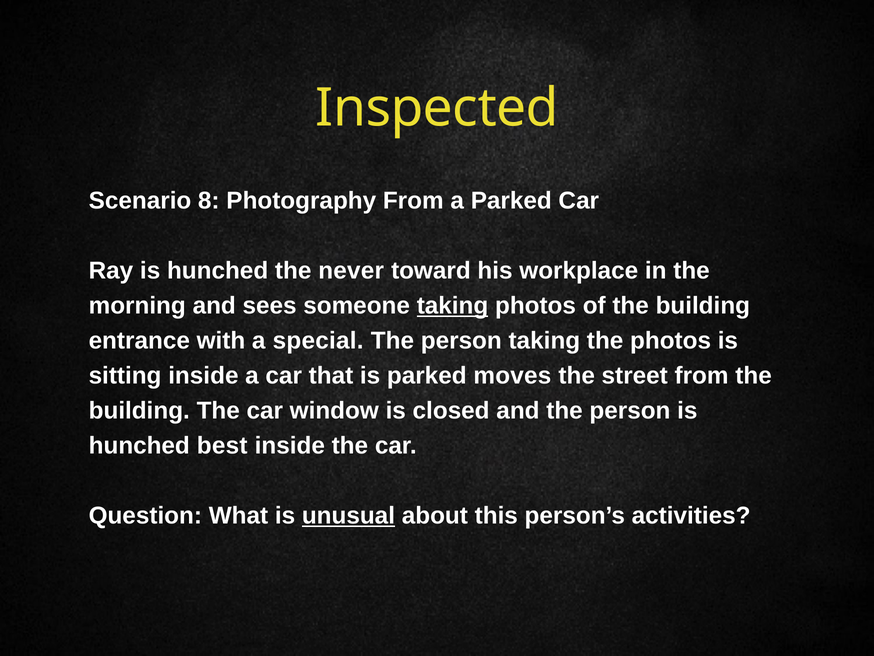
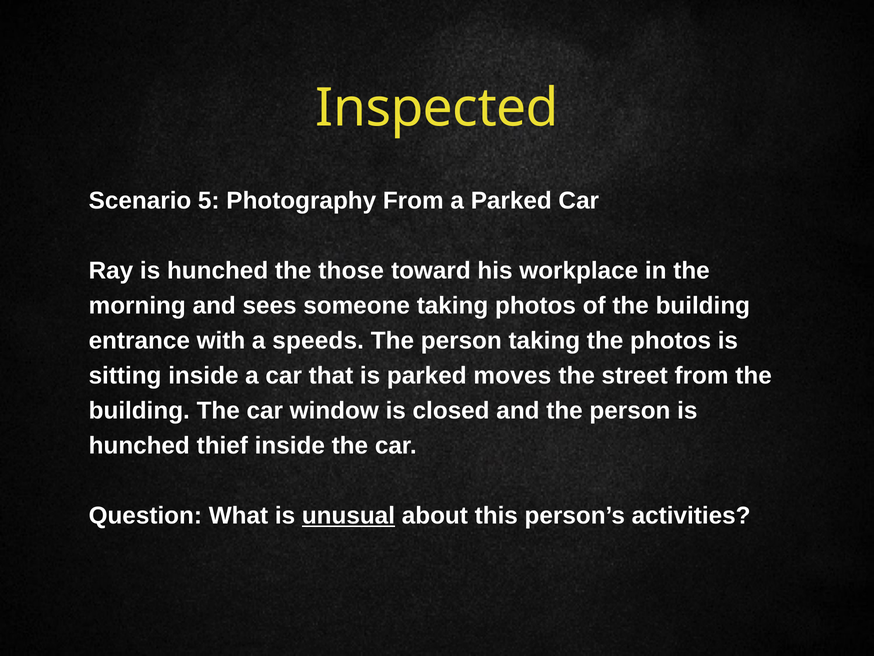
8: 8 -> 5 (209, 201)
never: never -> those (351, 271)
taking underline: present -> none (453, 306)
special: special -> speeds (318, 341)
best: best -> thief (222, 445)
